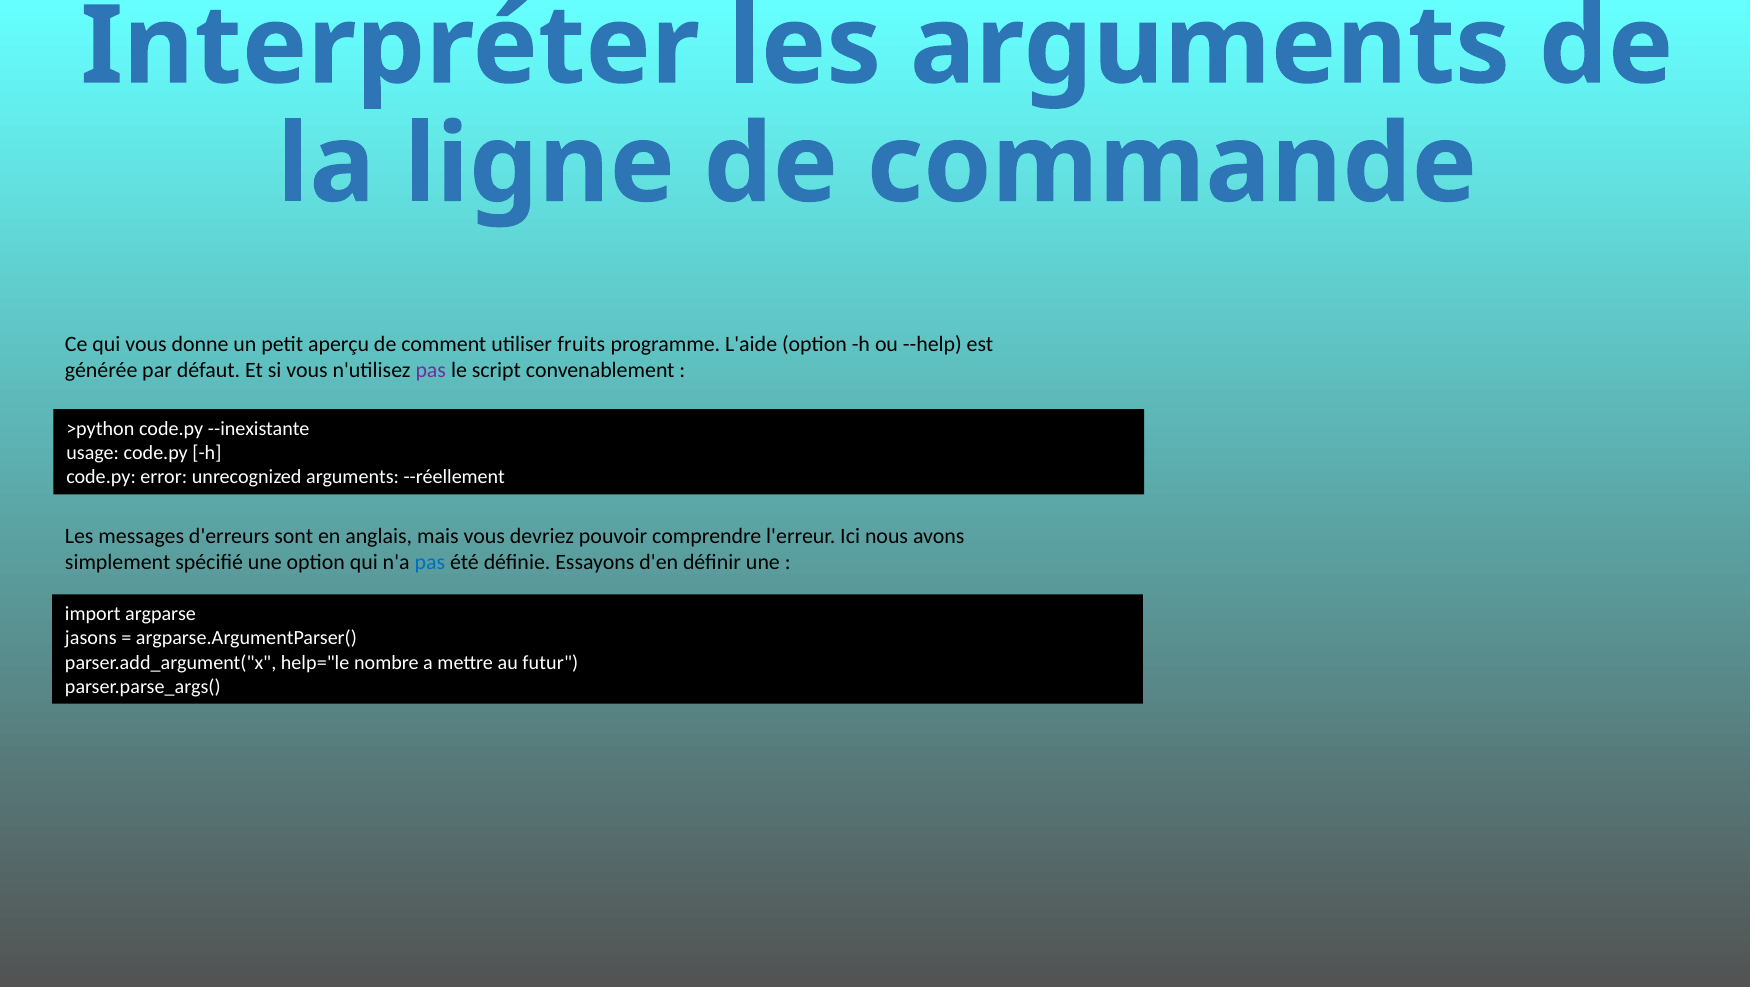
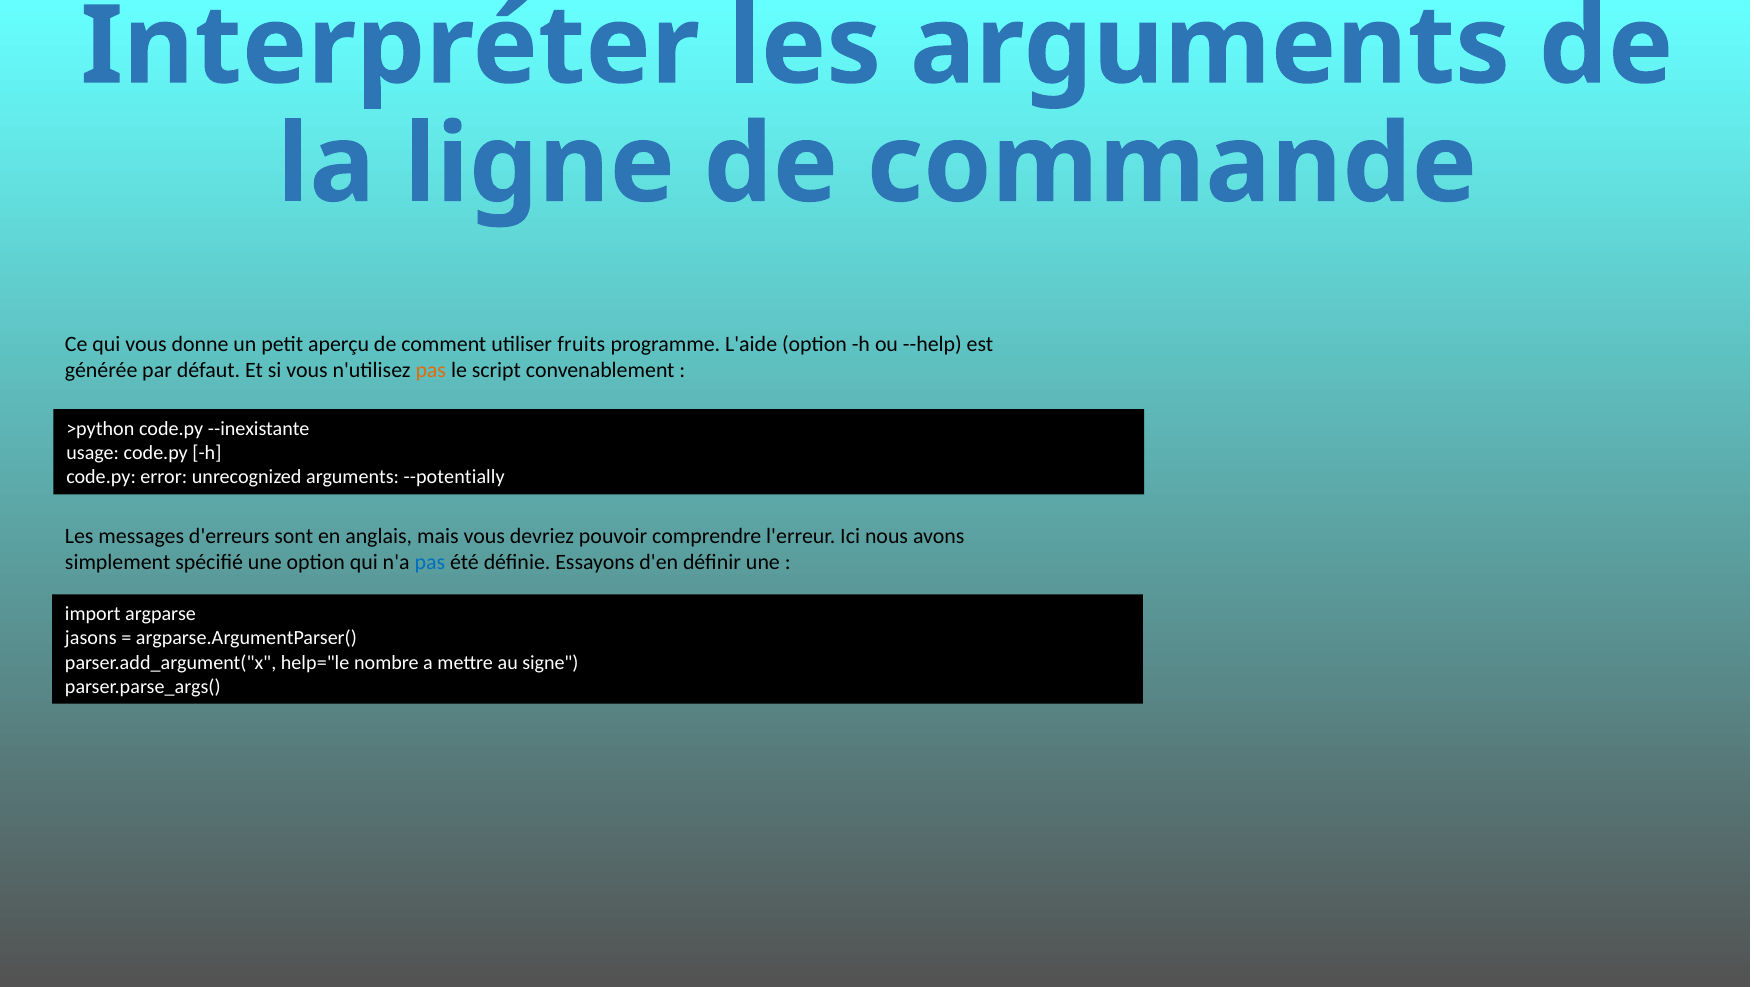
pas colour: purple -> orange (431, 370)
--réellement: --réellement -> --potentially (454, 477)
futur: futur -> signe (550, 662)
